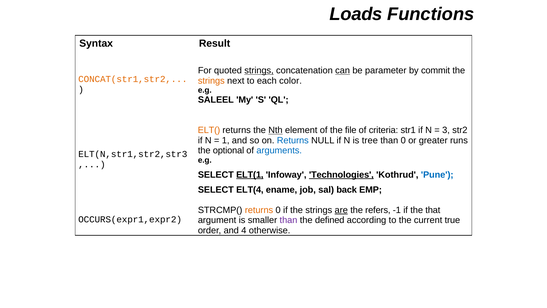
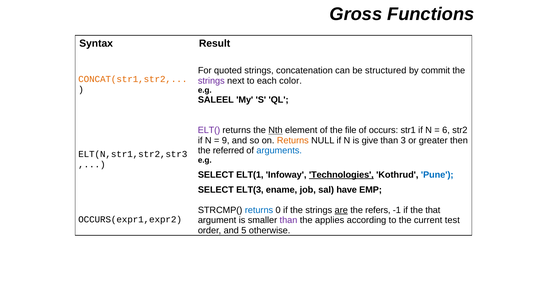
Loads: Loads -> Gross (356, 14)
strings underline: present -> none (259, 70)
can underline: present -> none (343, 70)
parameter: parameter -> structured (386, 70)
strings colour: orange -> purple (211, 81)
ELT( colour: orange -> purple (209, 130)
criteria: criteria -> occurs (383, 130)
3: 3 -> 6 (446, 130)
1: 1 -> 9 (226, 140)
Returns colour: blue -> orange (293, 140)
tree: tree -> give (370, 140)
than 0: 0 -> 3 (403, 140)
runs: runs -> then (459, 140)
optional: optional -> referred (229, 150)
ELT(1 underline: present -> none (250, 175)
ELT(4: ELT(4 -> ELT(3 (250, 190)
back: back -> have (347, 190)
returns colour: orange -> blue (259, 210)
defined: defined -> applies (330, 220)
true: true -> test (452, 220)
4: 4 -> 5 (244, 230)
